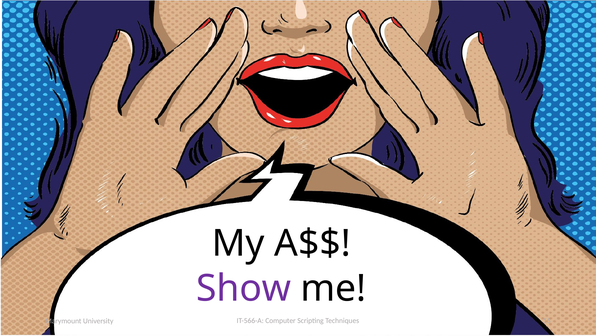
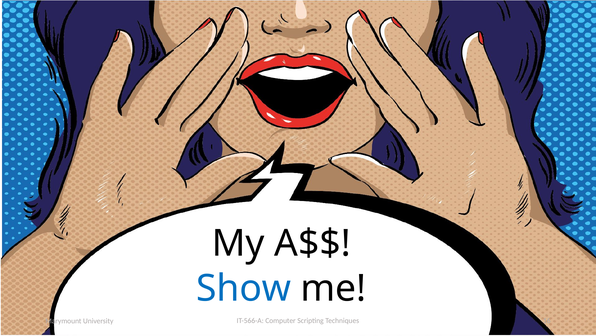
Show colour: purple -> blue (244, 288)
